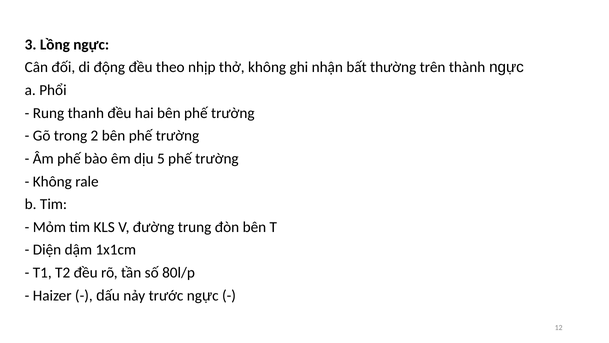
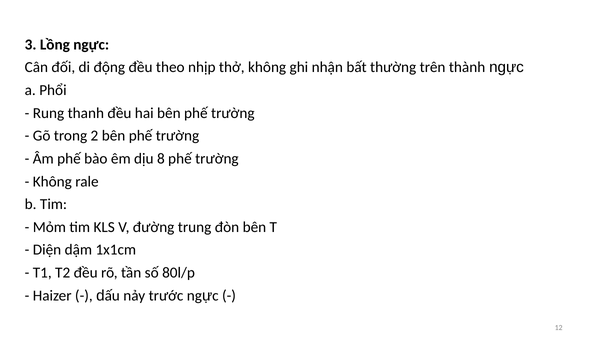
5: 5 -> 8 (161, 158)
